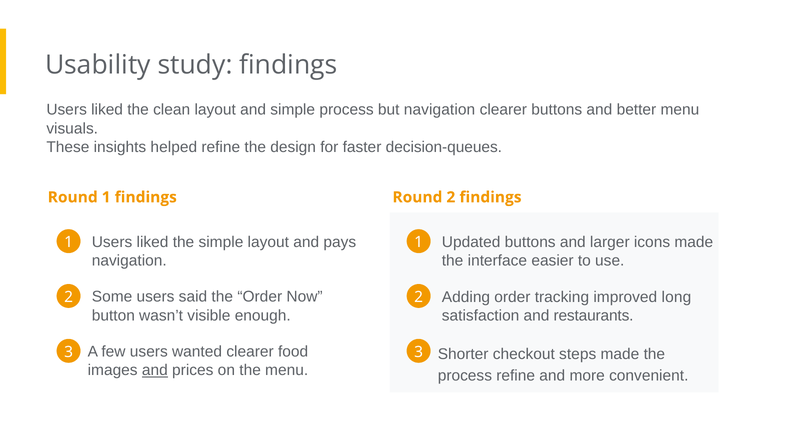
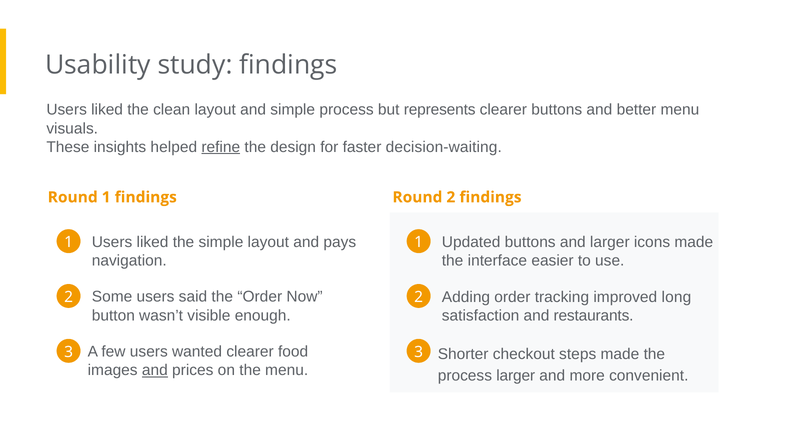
but navigation: navigation -> represents (440, 110)
refine underline: none -> present (221, 147)
decision-queues: decision-queues -> decision-waiting (444, 147)
process refine: refine -> larger (516, 375)
